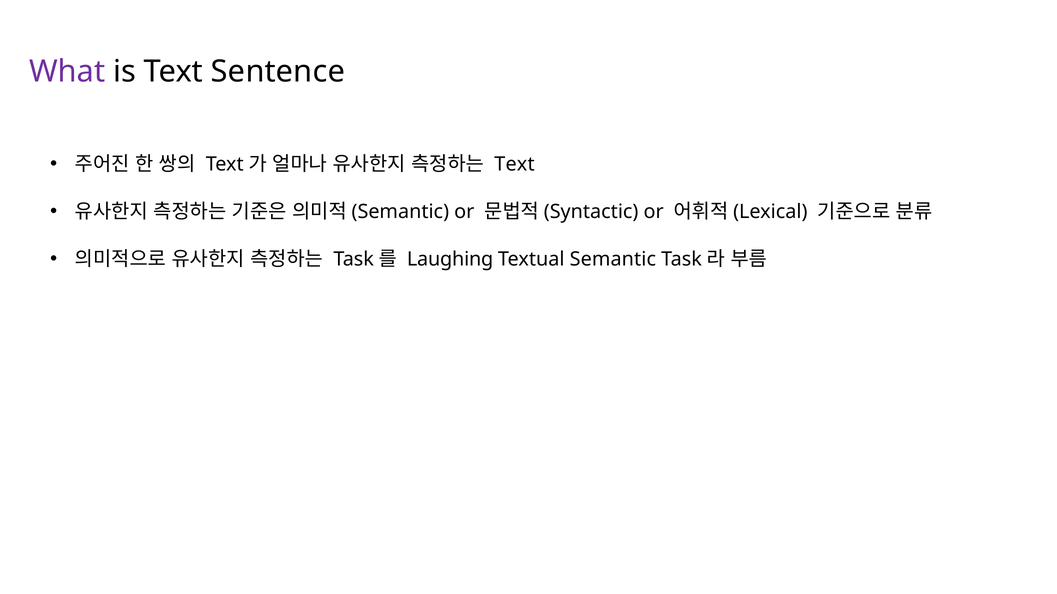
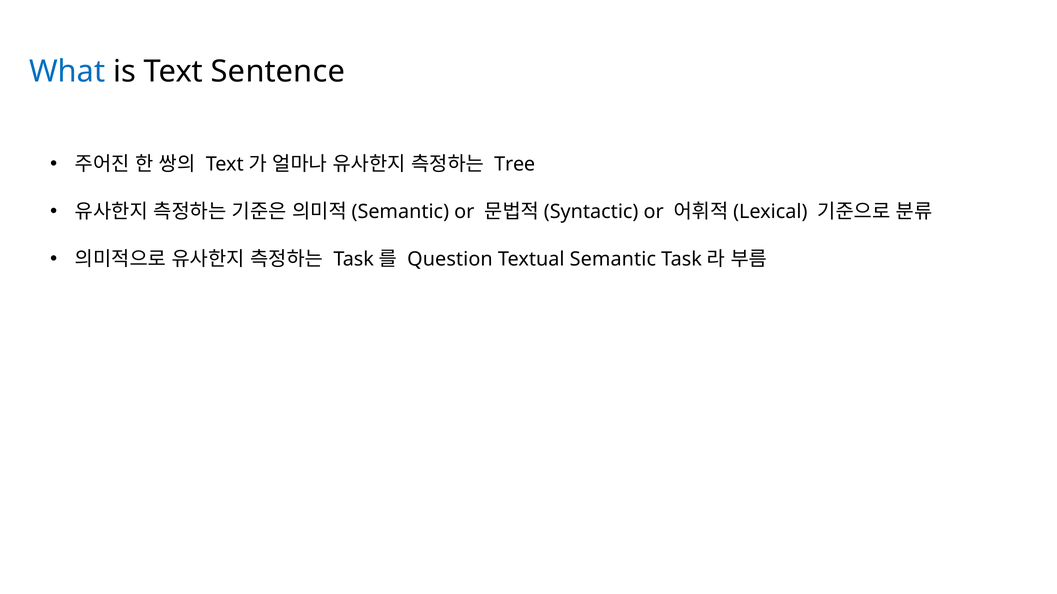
What colour: purple -> blue (67, 72)
Text: Text -> Tree (515, 164)
Laughing: Laughing -> Question (450, 260)
